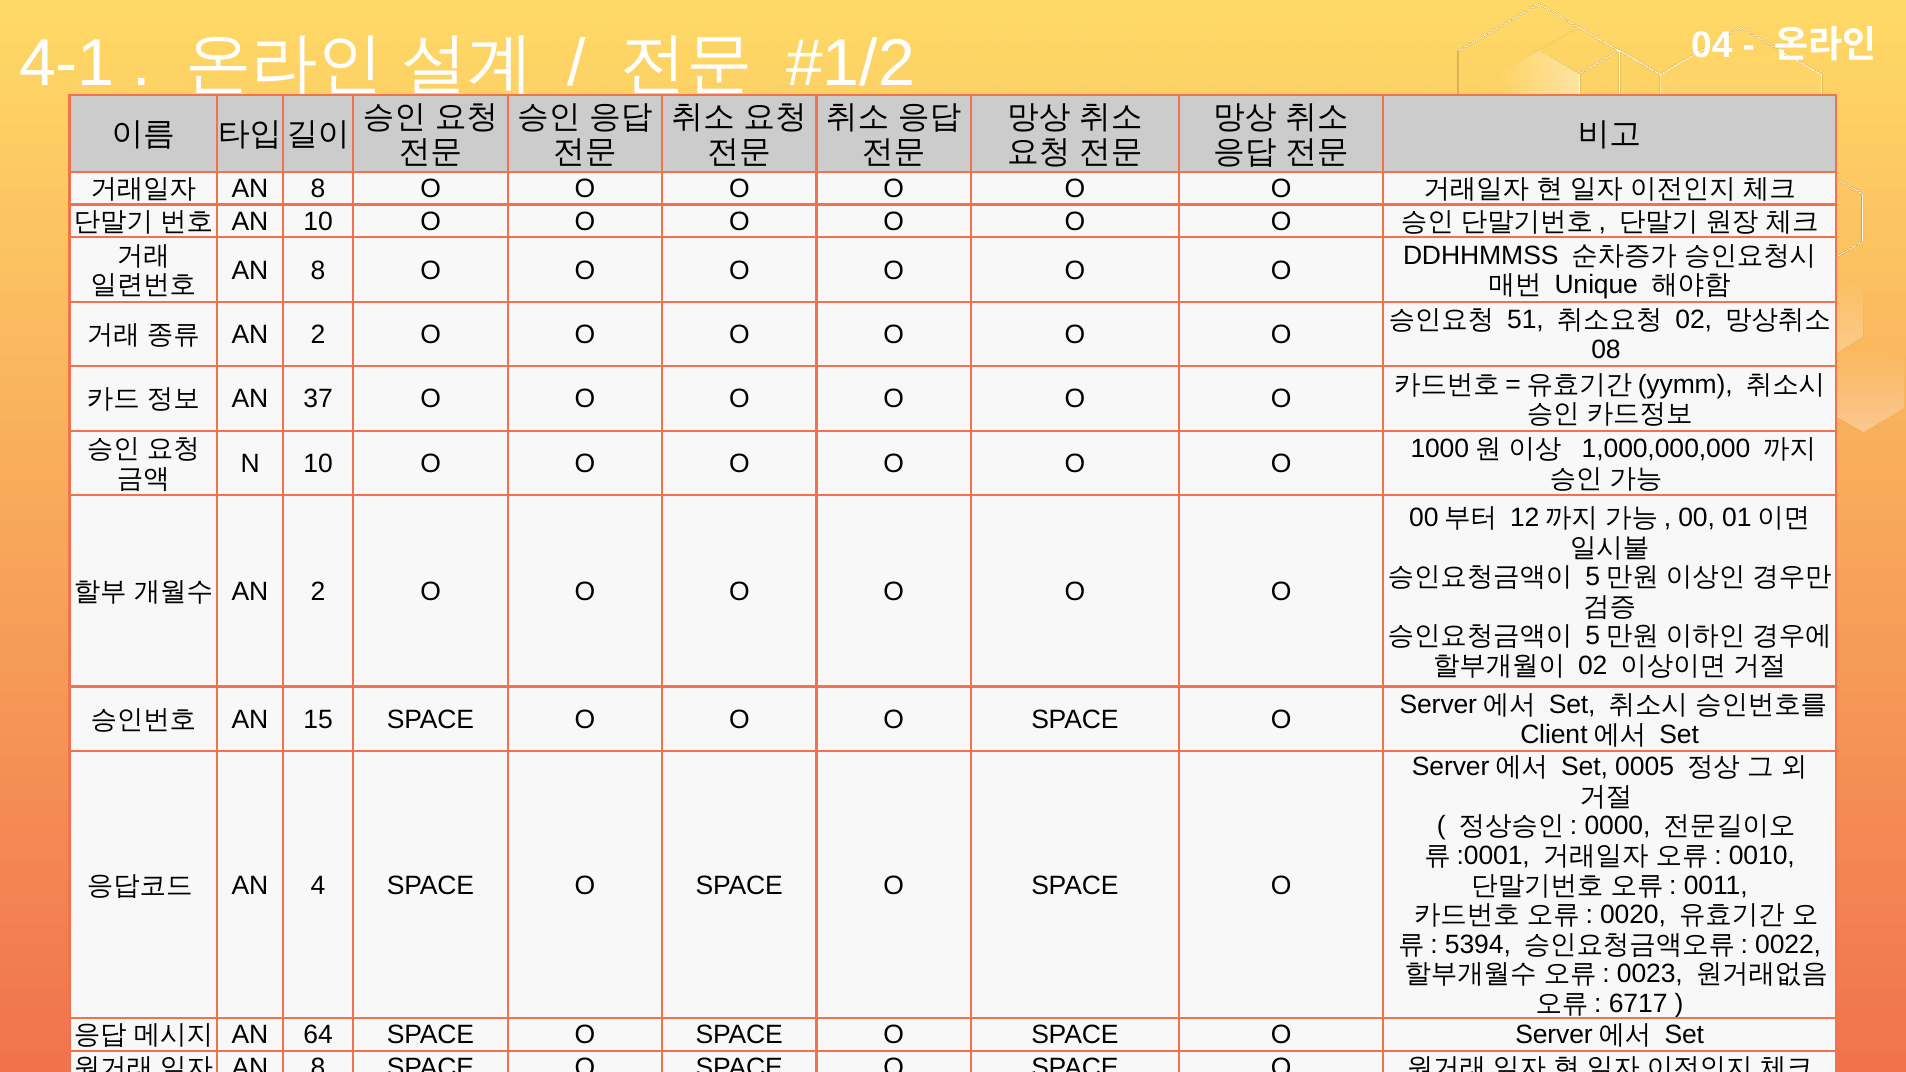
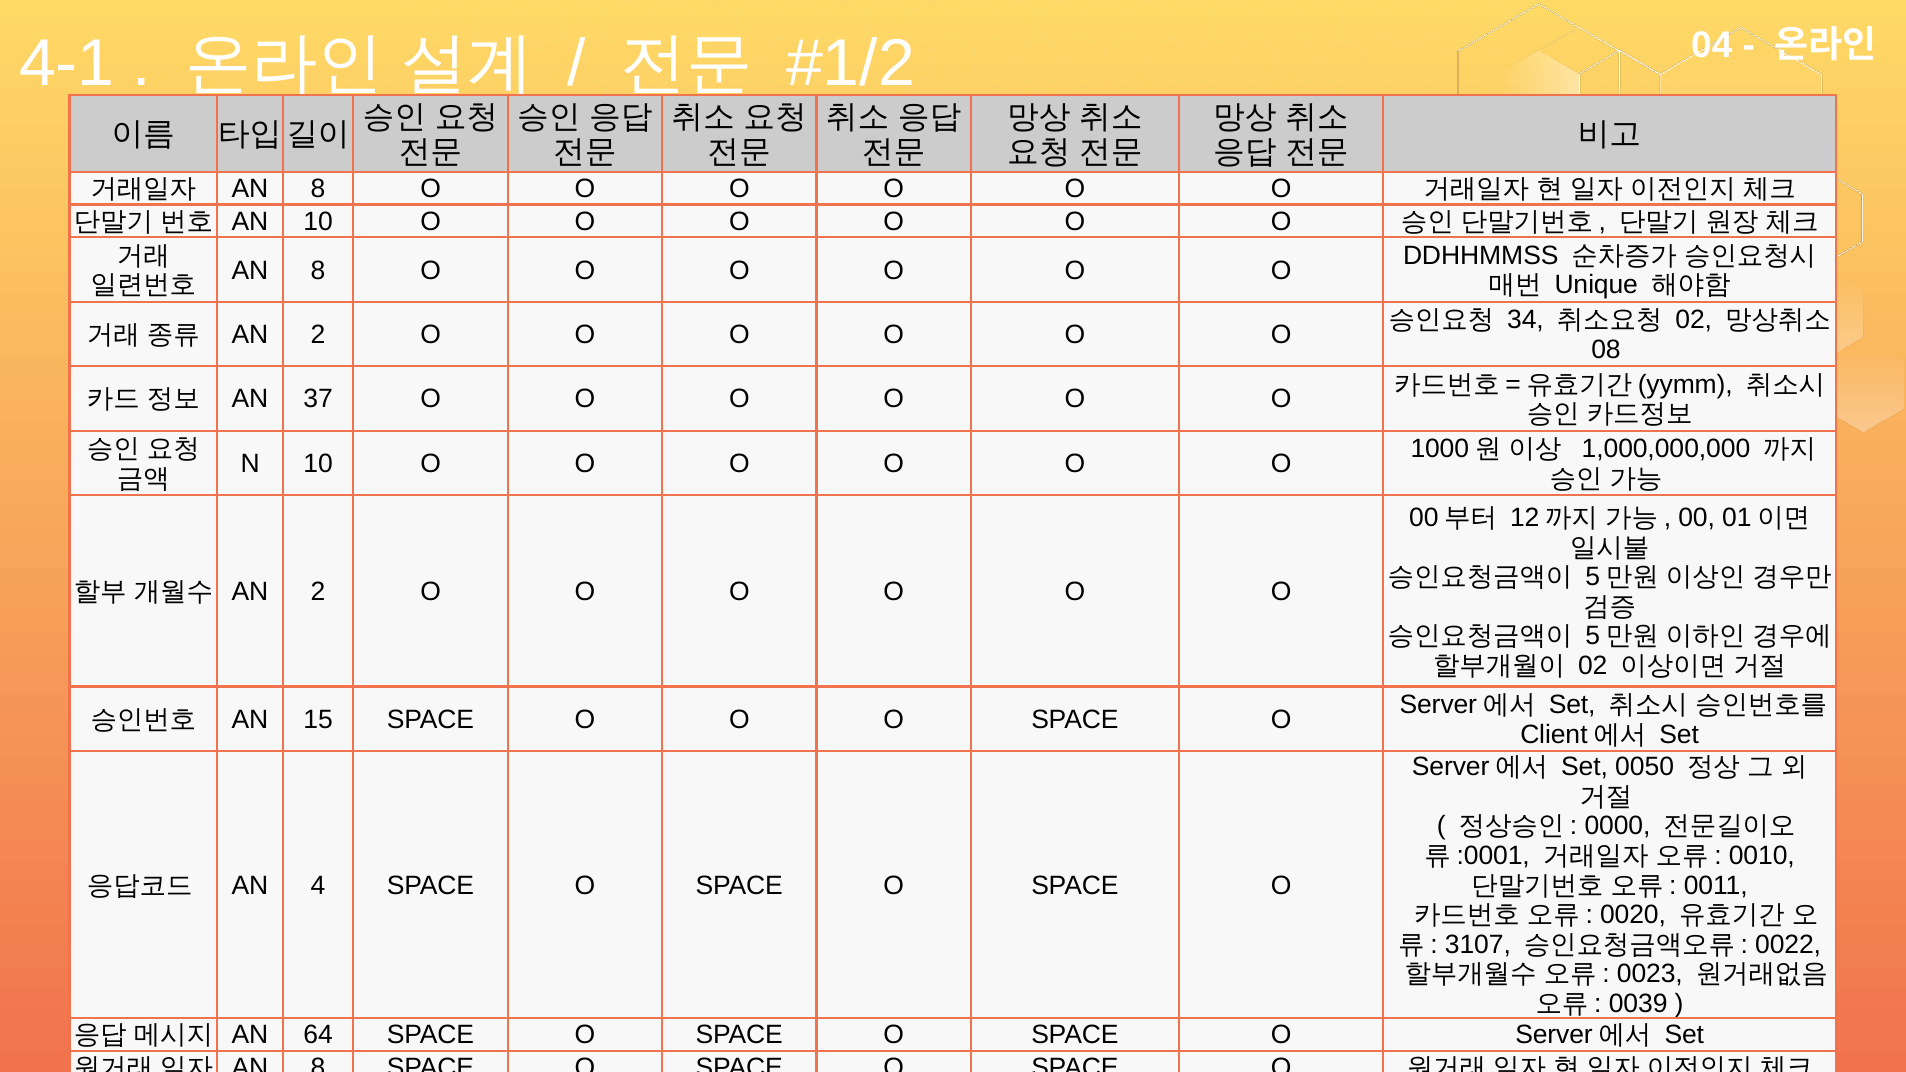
51: 51 -> 34 (1525, 320)
0005: 0005 -> 0050 (1645, 767)
5394: 5394 -> 3107 (1478, 945)
6717: 6717 -> 0039 (1638, 1004)
